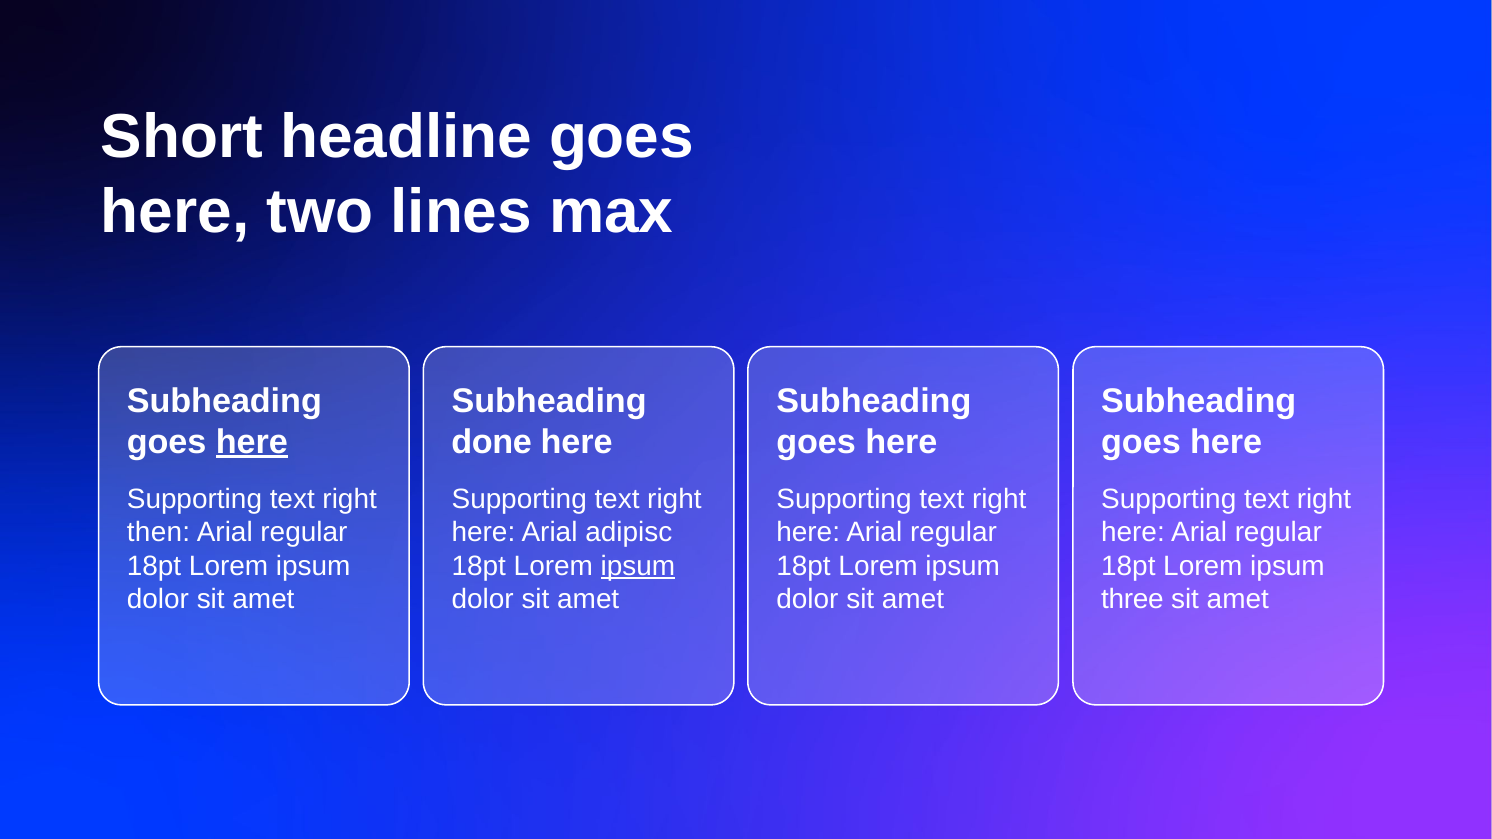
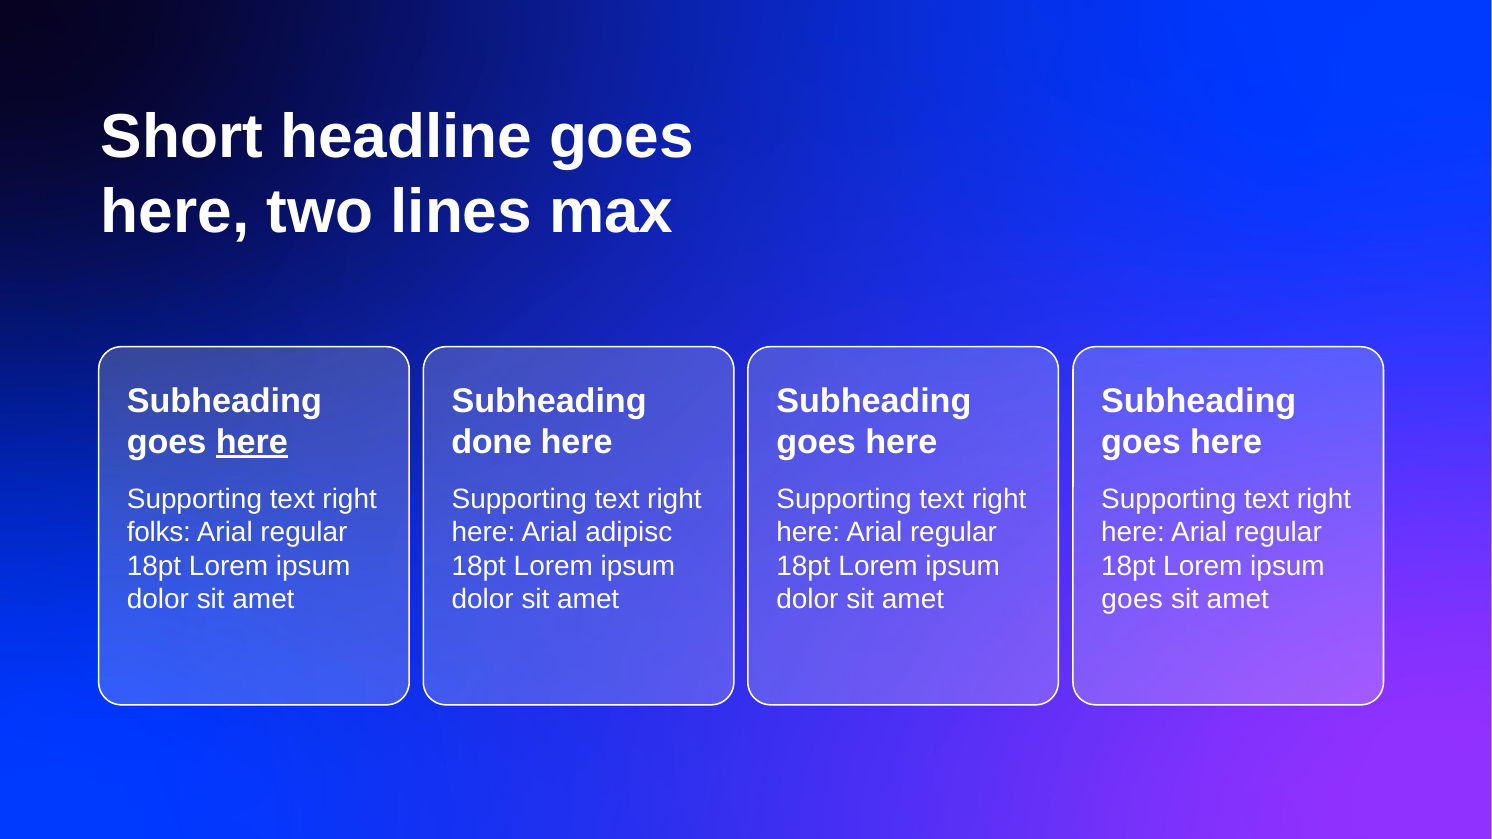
then: then -> folks (159, 533)
ipsum underline: present -> none (638, 566)
three: three -> goes (1132, 600)
